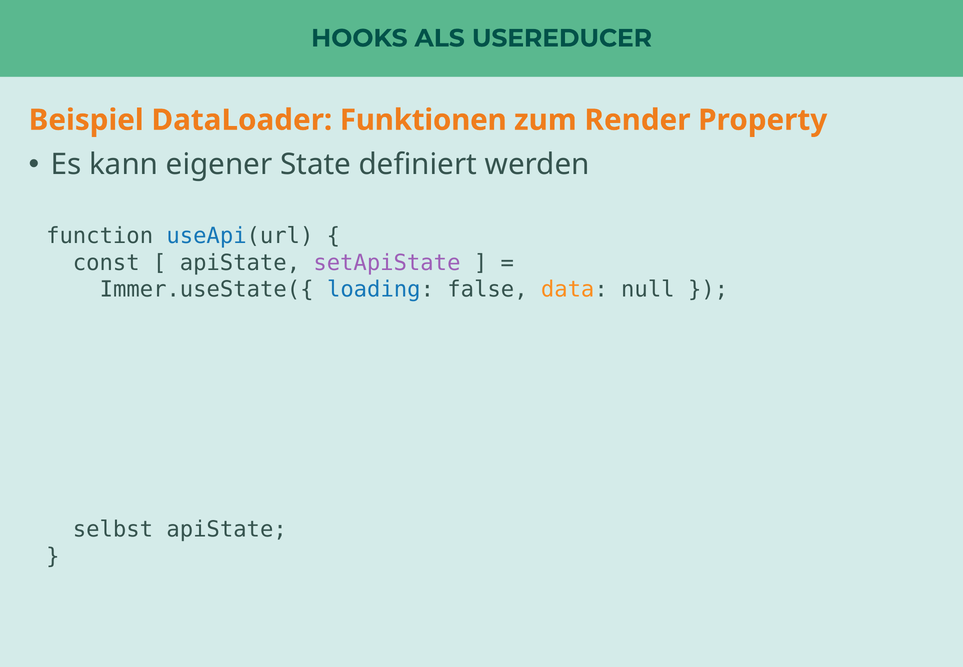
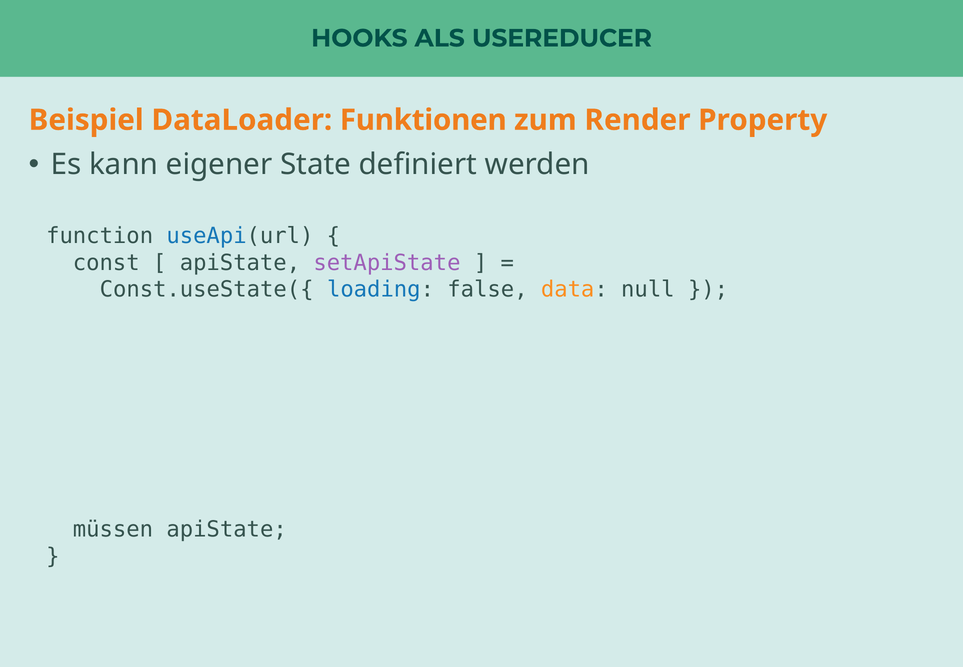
Immer.useState({: Immer.useState({ -> Const.useState({ (207, 289)
selbst: selbst -> müssen (113, 529)
